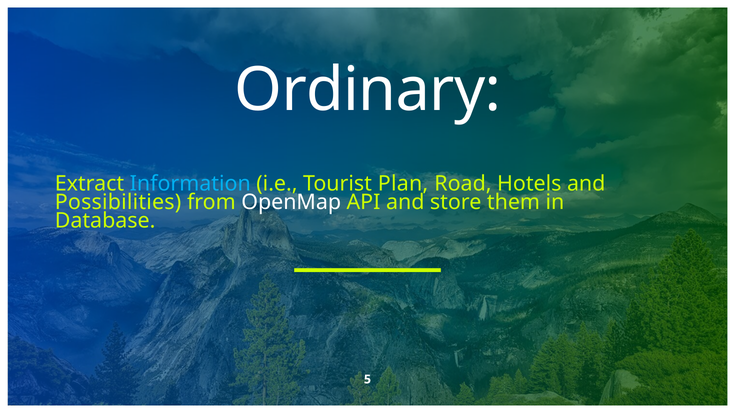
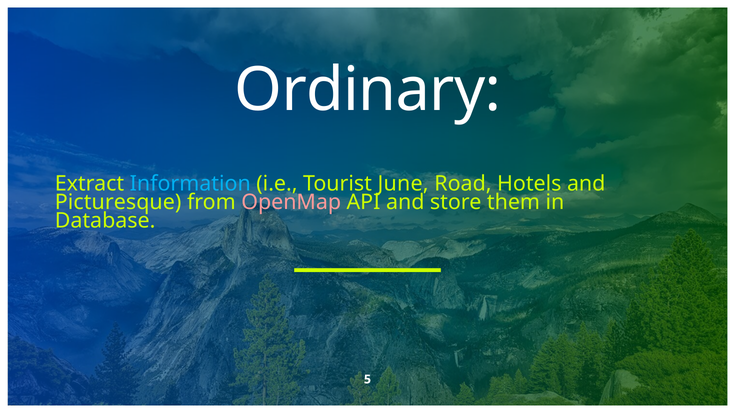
Plan: Plan -> June (403, 184)
Possibilities: Possibilities -> Picturesque (118, 203)
OpenMap colour: white -> pink (291, 203)
